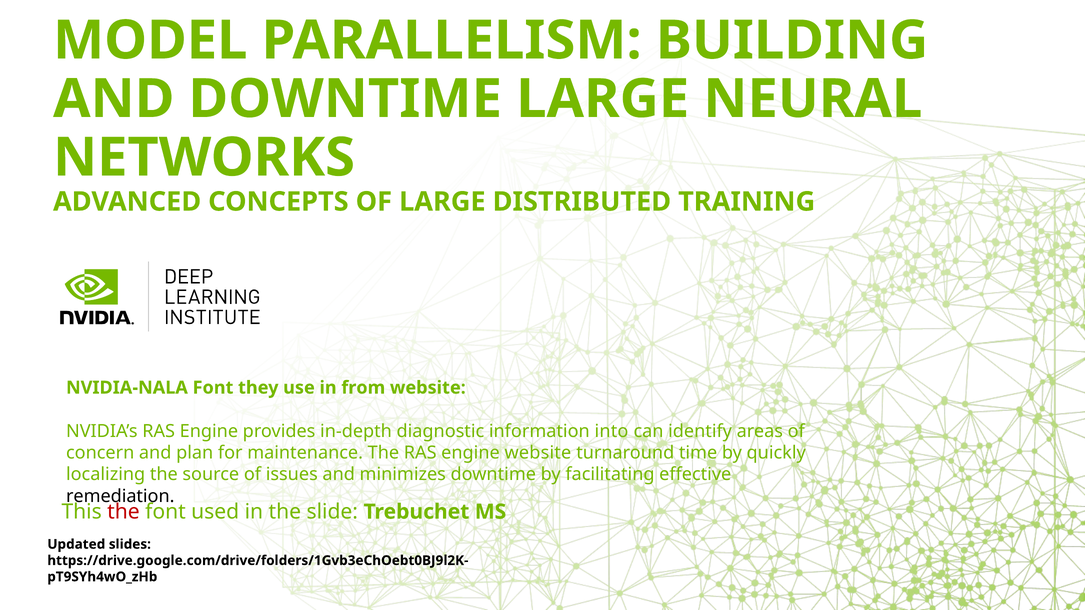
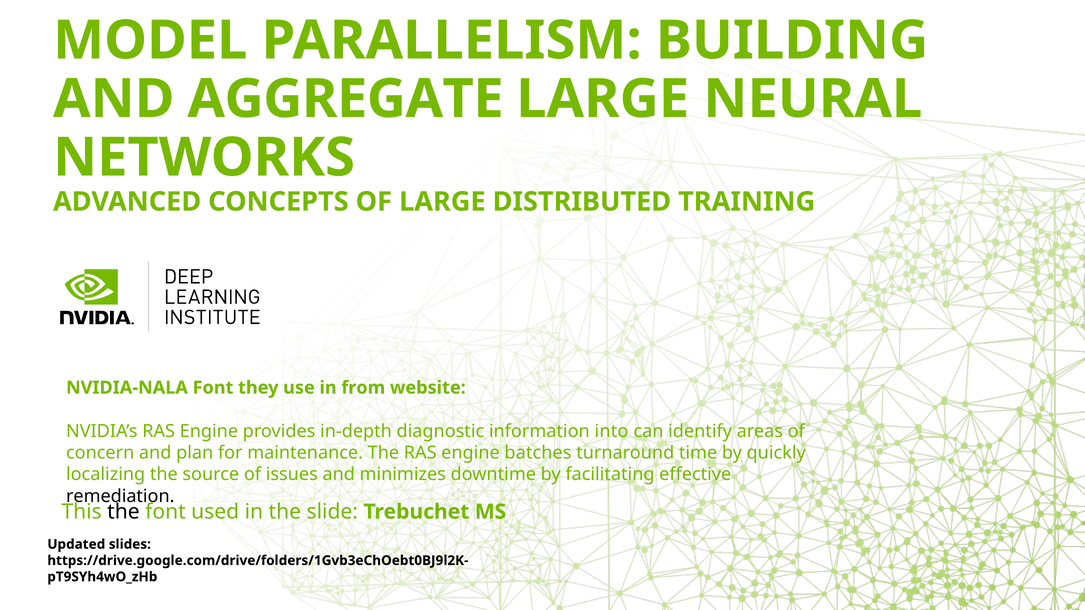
AND DOWNTIME: DOWNTIME -> AGGREGATE (346, 99)
engine website: website -> batches (538, 453)
the colour: red -> black (123, 512)
